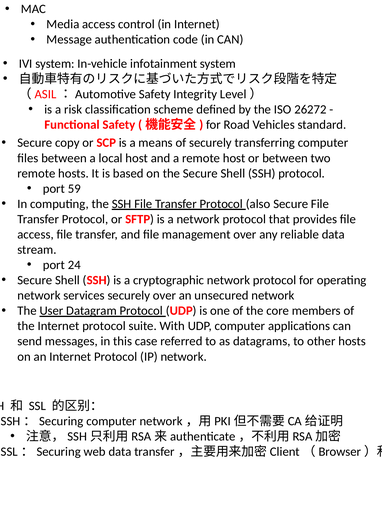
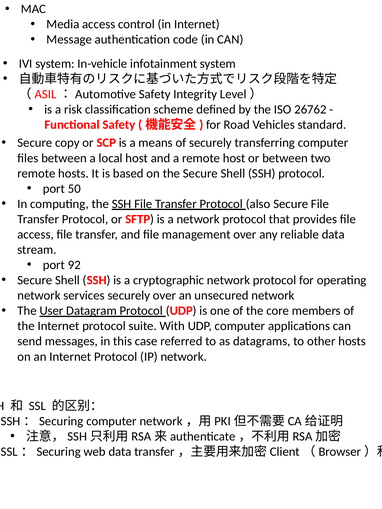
26272: 26272 -> 26762 (310, 110)
59: 59 -> 50 (74, 189)
24: 24 -> 92 (74, 265)
